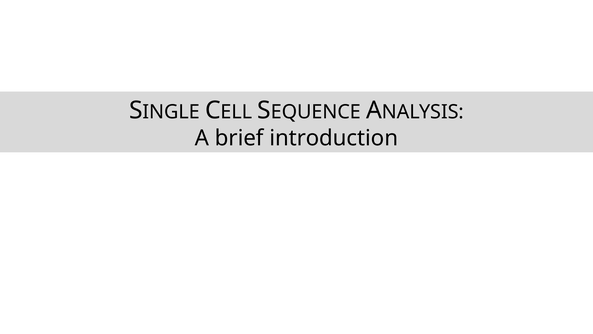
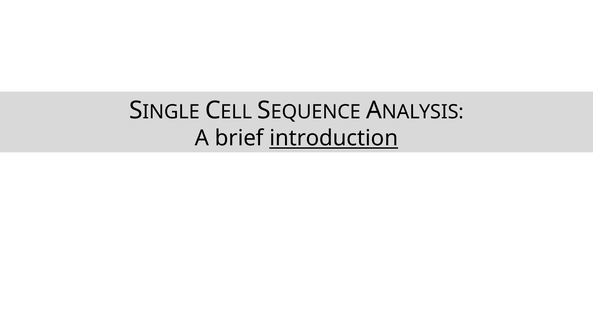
introduction underline: none -> present (334, 138)
